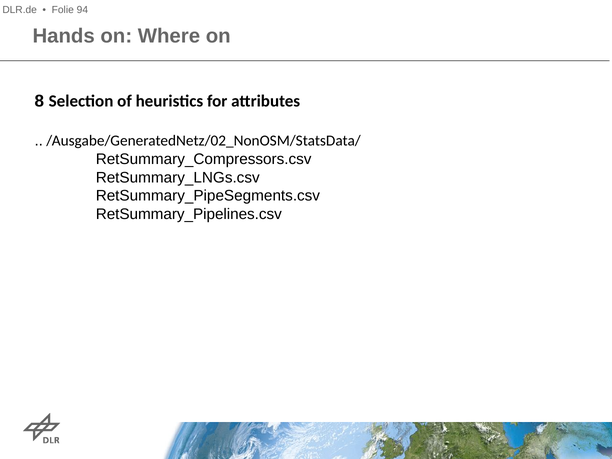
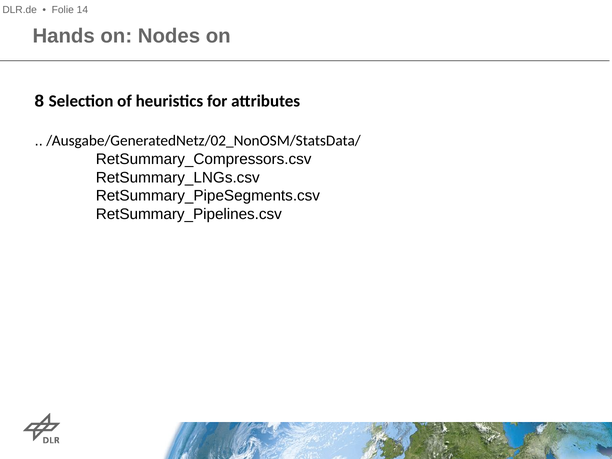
94: 94 -> 14 (82, 10)
Where: Where -> Nodes (169, 36)
